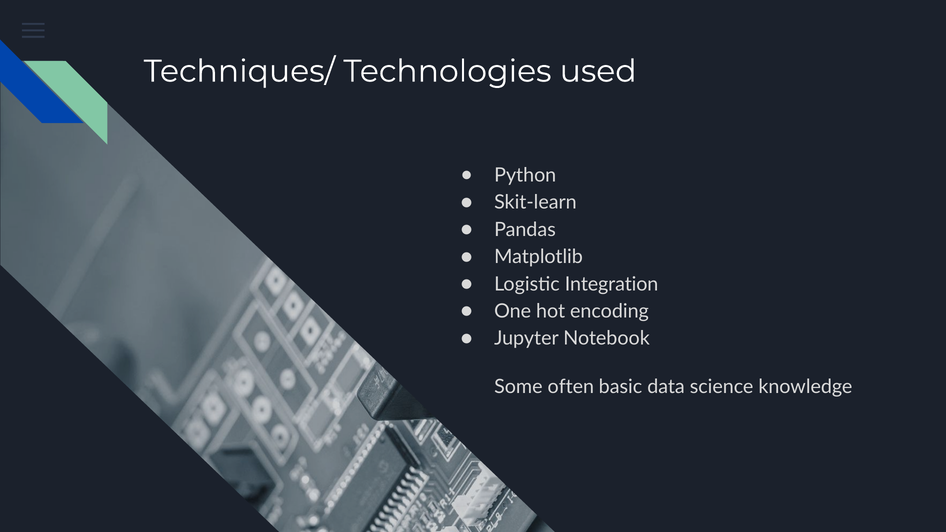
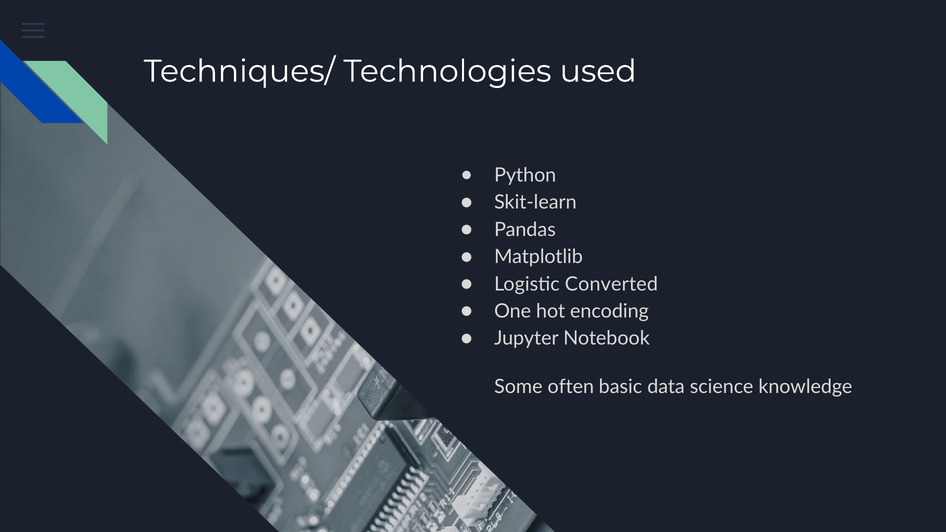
Integration: Integration -> Converted (611, 284)
